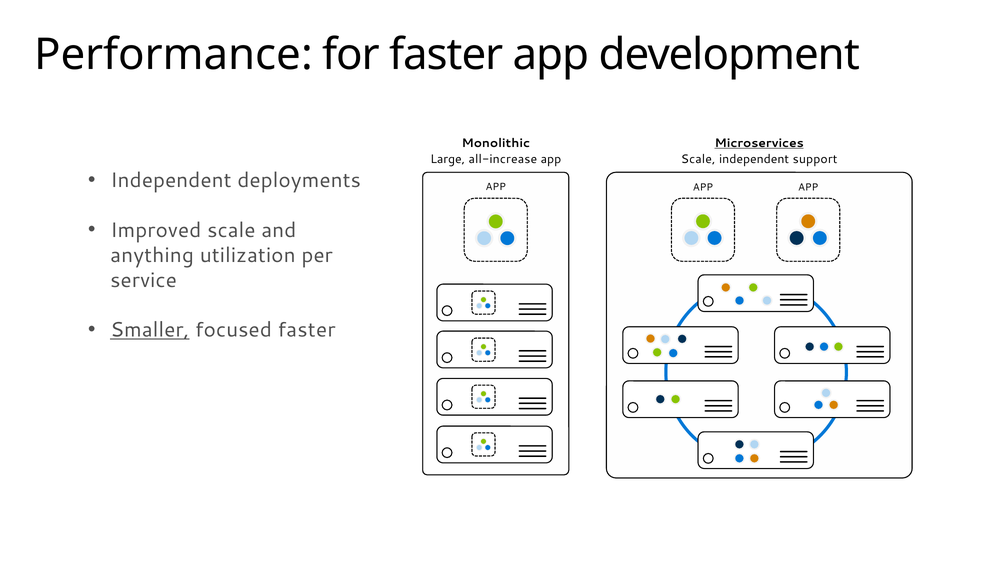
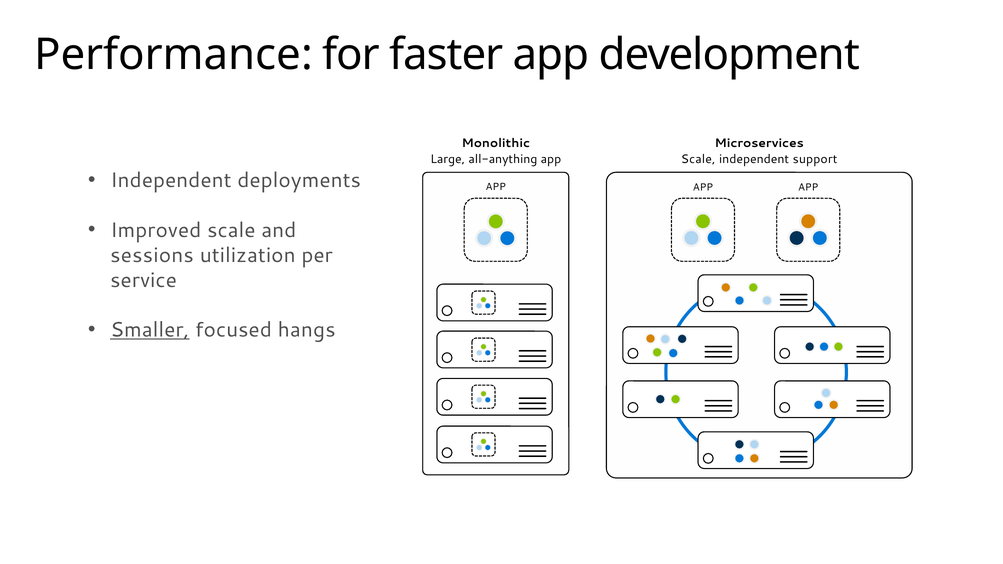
Microservices underline: present -> none (759, 143)
all-increase: all-increase -> all-anything (503, 159)
anything: anything -> sessions (152, 255)
focused faster: faster -> hangs (307, 330)
